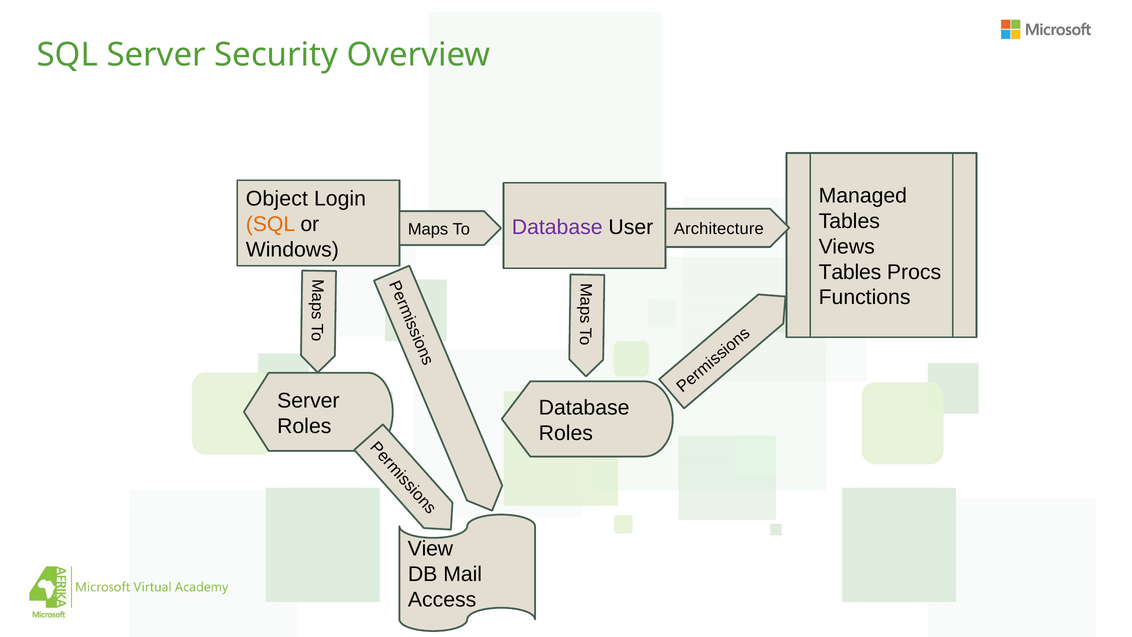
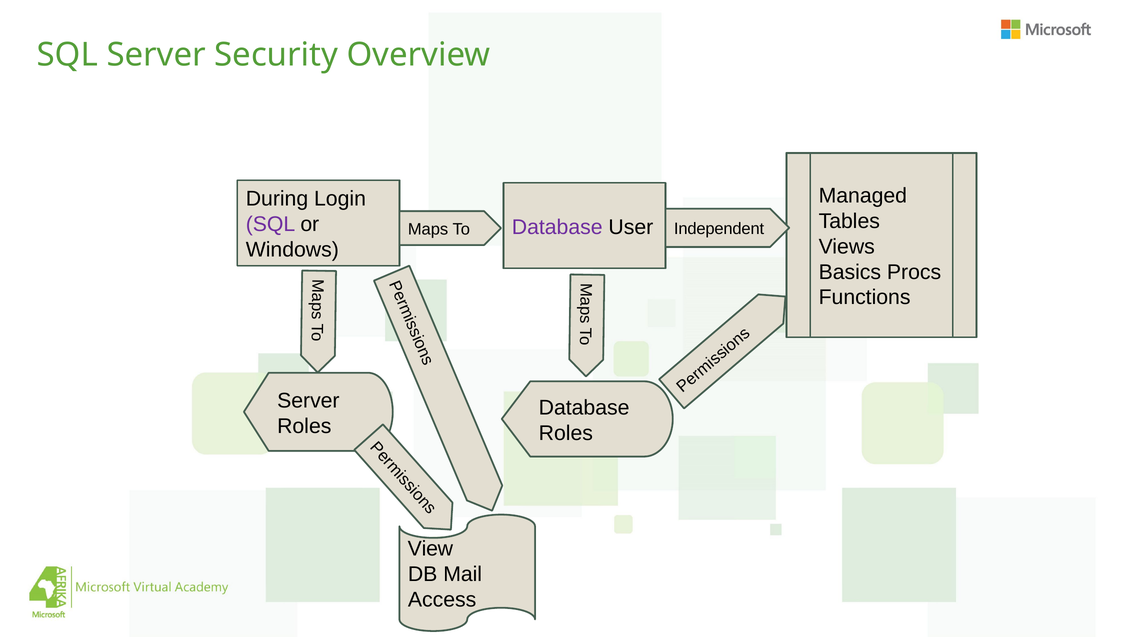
Object: Object -> During (277, 199)
SQL colour: orange -> purple (271, 224)
Architecture: Architecture -> Independent (719, 229)
Tables: Tables -> Basics (850, 272)
